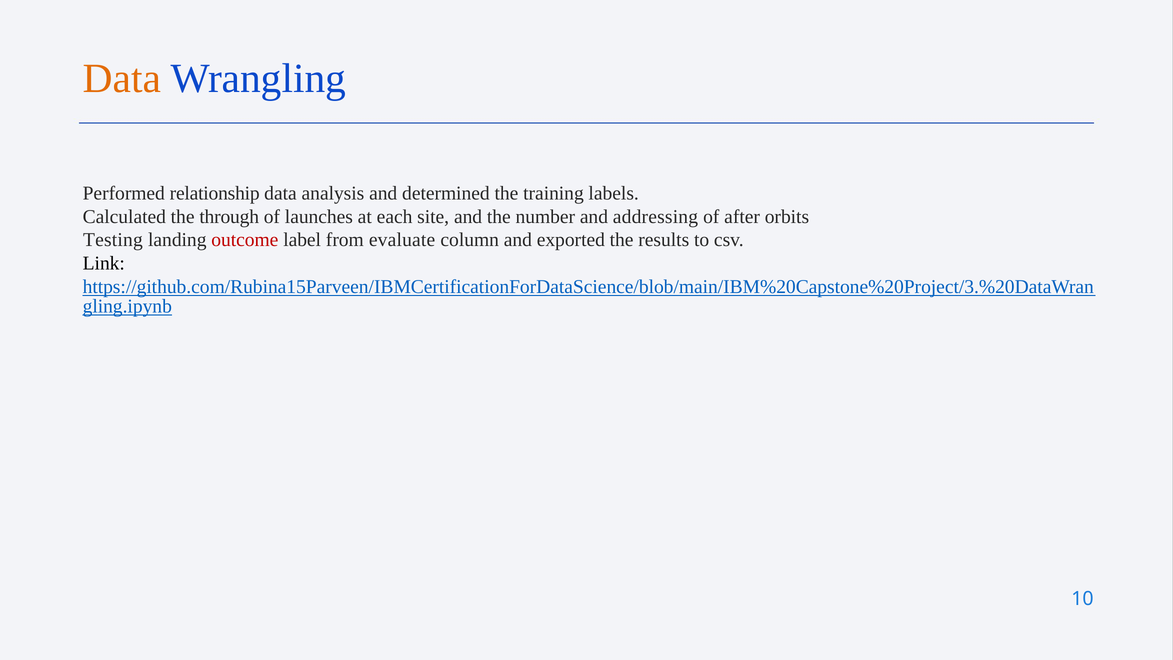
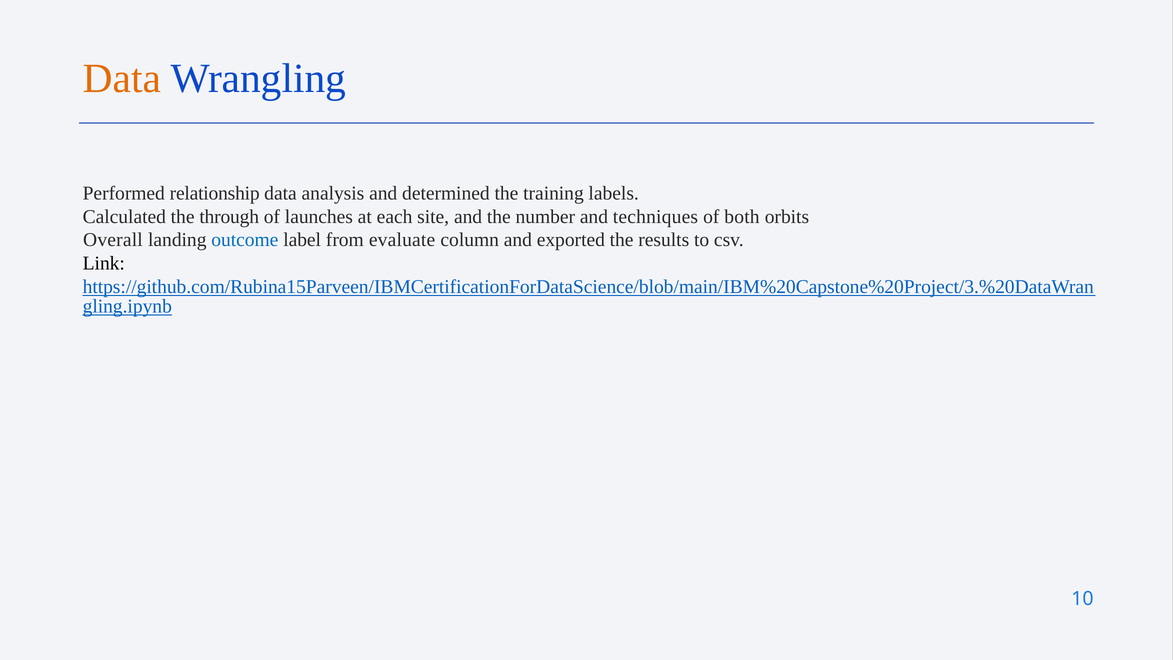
addressing: addressing -> techniques (655, 217)
after: after -> both (742, 217)
Testing: Testing -> Overall (113, 240)
outcome colour: red -> blue (245, 240)
